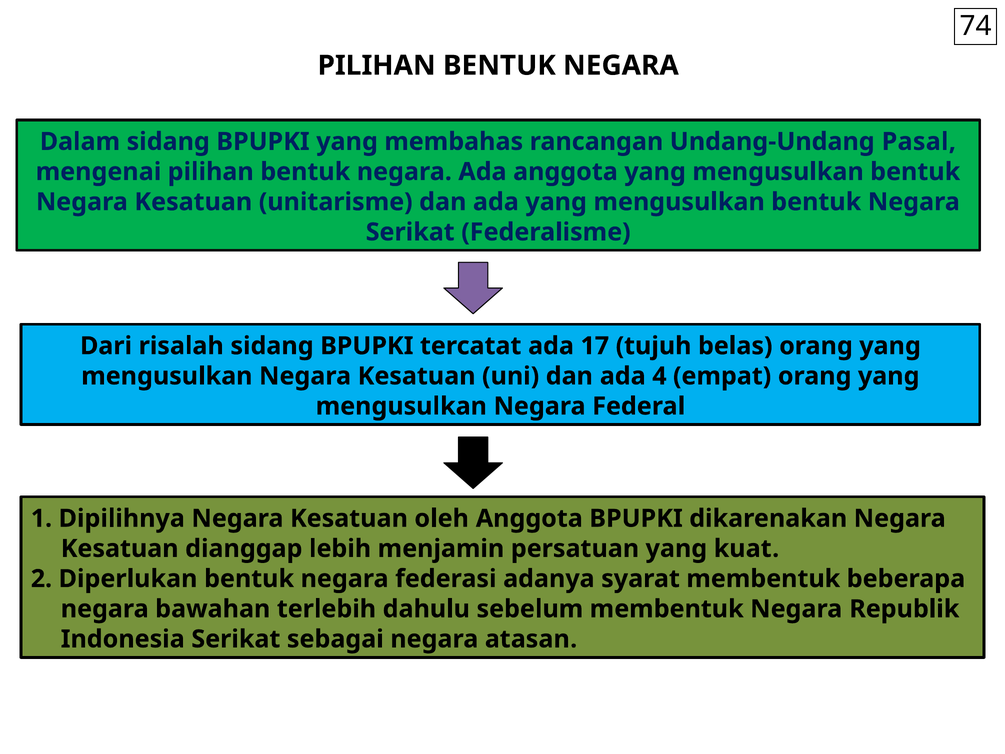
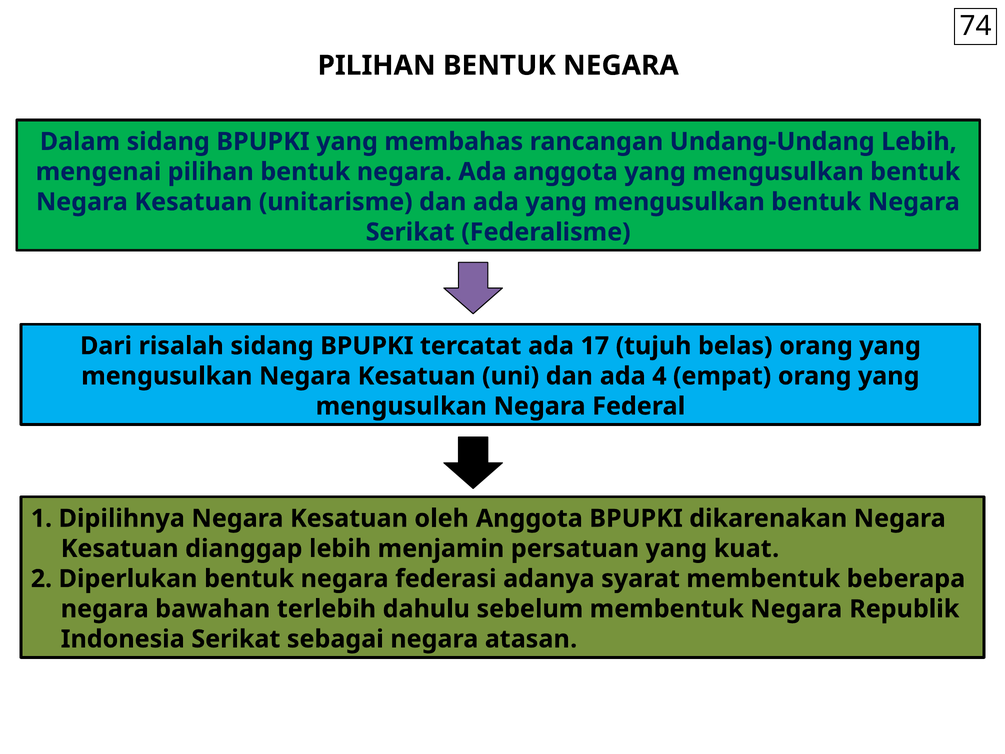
Undang-Undang Pasal: Pasal -> Lebih (919, 142)
